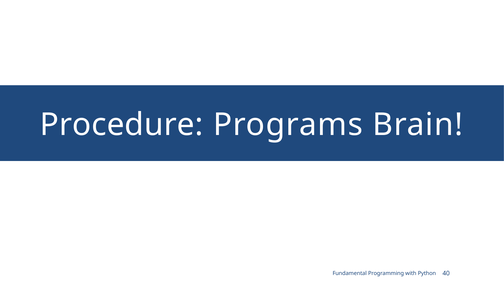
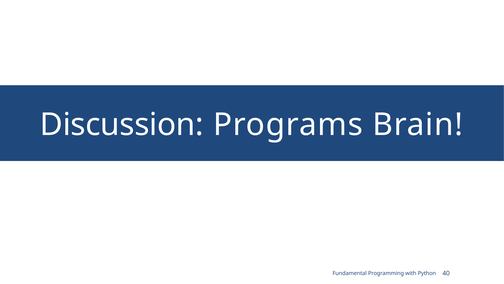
Procedure: Procedure -> Discussion (122, 125)
